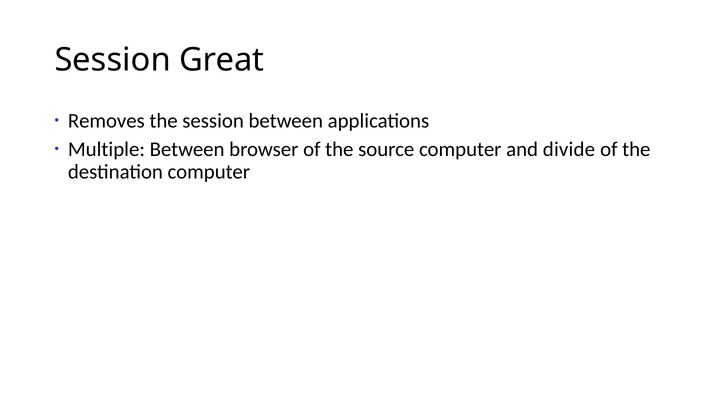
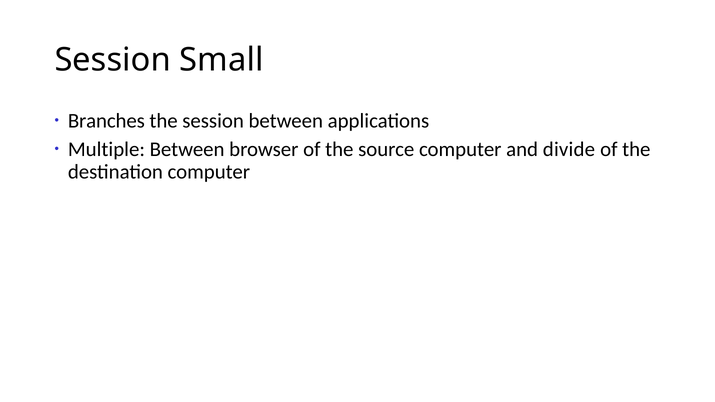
Great: Great -> Small (221, 60)
Removes: Removes -> Branches (106, 121)
